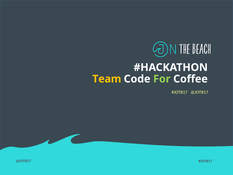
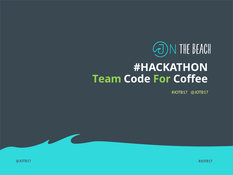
Team colour: yellow -> light green (107, 79)
